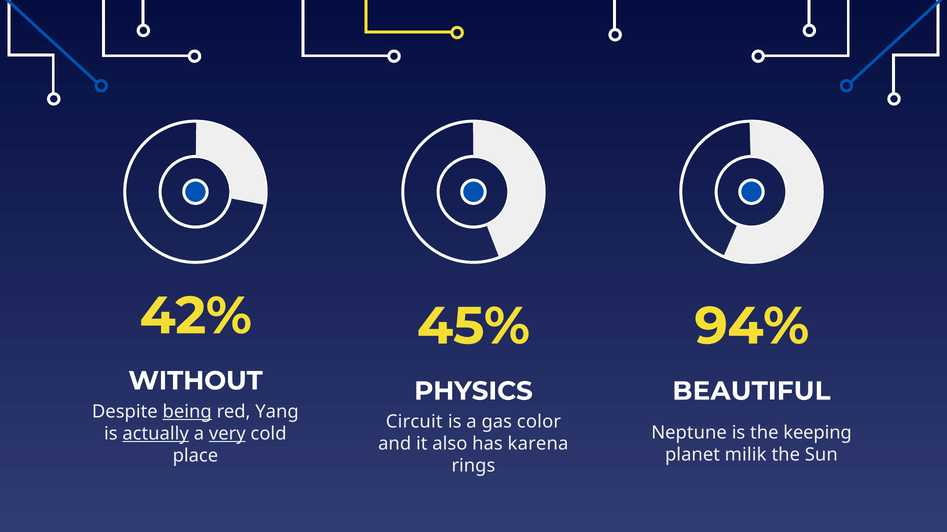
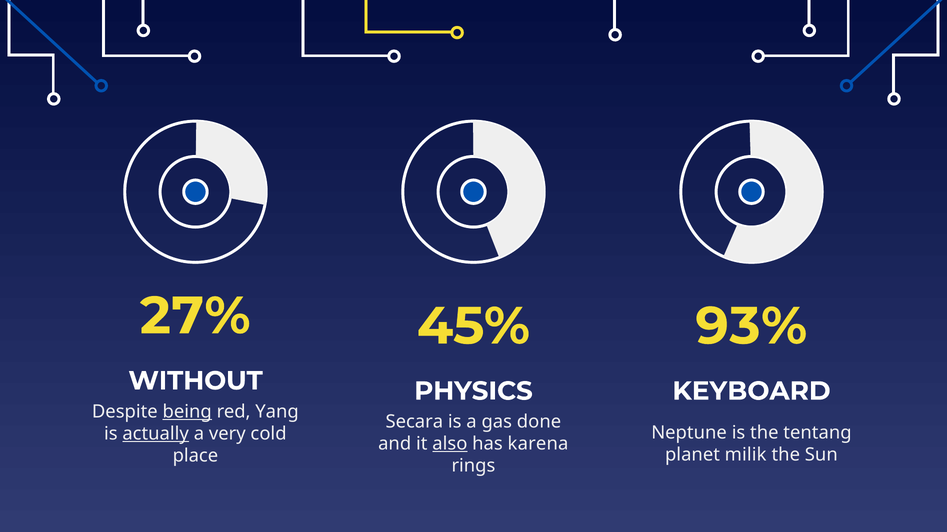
42%: 42% -> 27% (195, 316)
94%: 94% -> 93% (751, 327)
BEAUTIFUL: BEAUTIFUL -> KEYBOARD (752, 392)
Circuit: Circuit -> Secara (414, 422)
color: color -> done (539, 422)
keeping: keeping -> tentang (817, 433)
very underline: present -> none (227, 434)
also underline: none -> present (450, 444)
